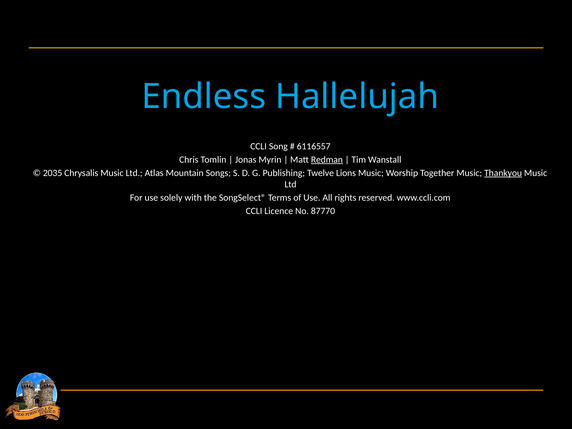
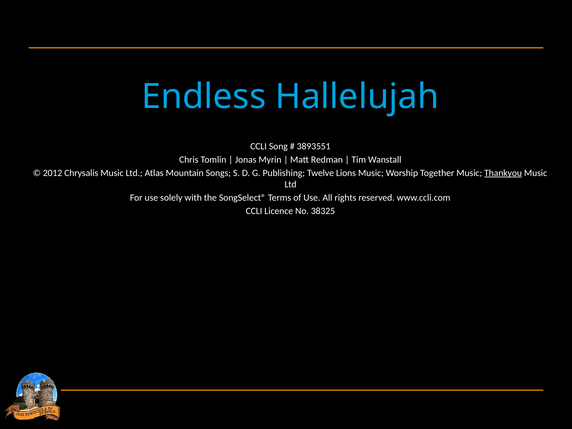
6116557: 6116557 -> 3893551 (314, 146)
Redman underline: present -> none (327, 160)
2035: 2035 -> 2012 (53, 173)
87770: 87770 -> 38325 (323, 211)
